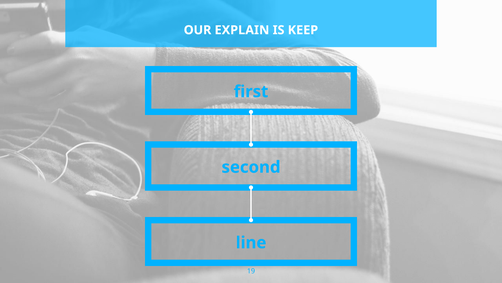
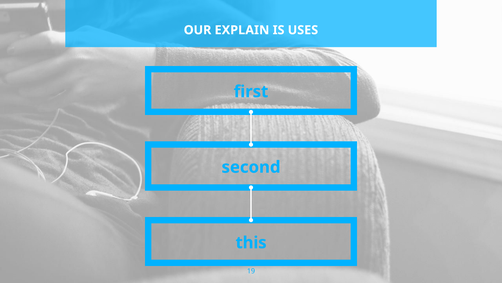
KEEP: KEEP -> USES (303, 30)
line: line -> this (251, 242)
